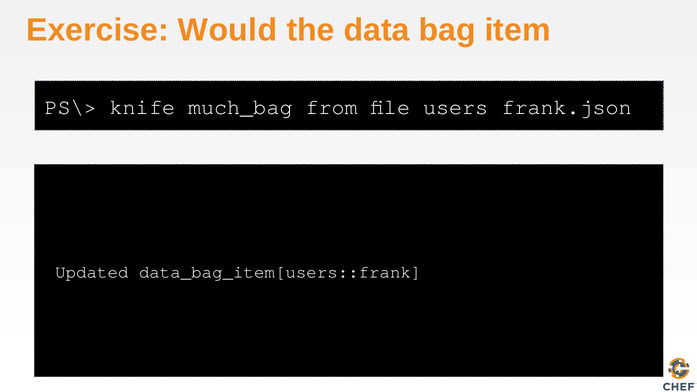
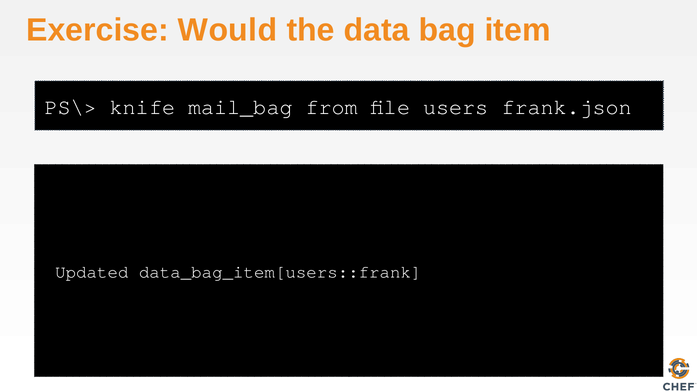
much_bag: much_bag -> mail_bag (240, 107)
